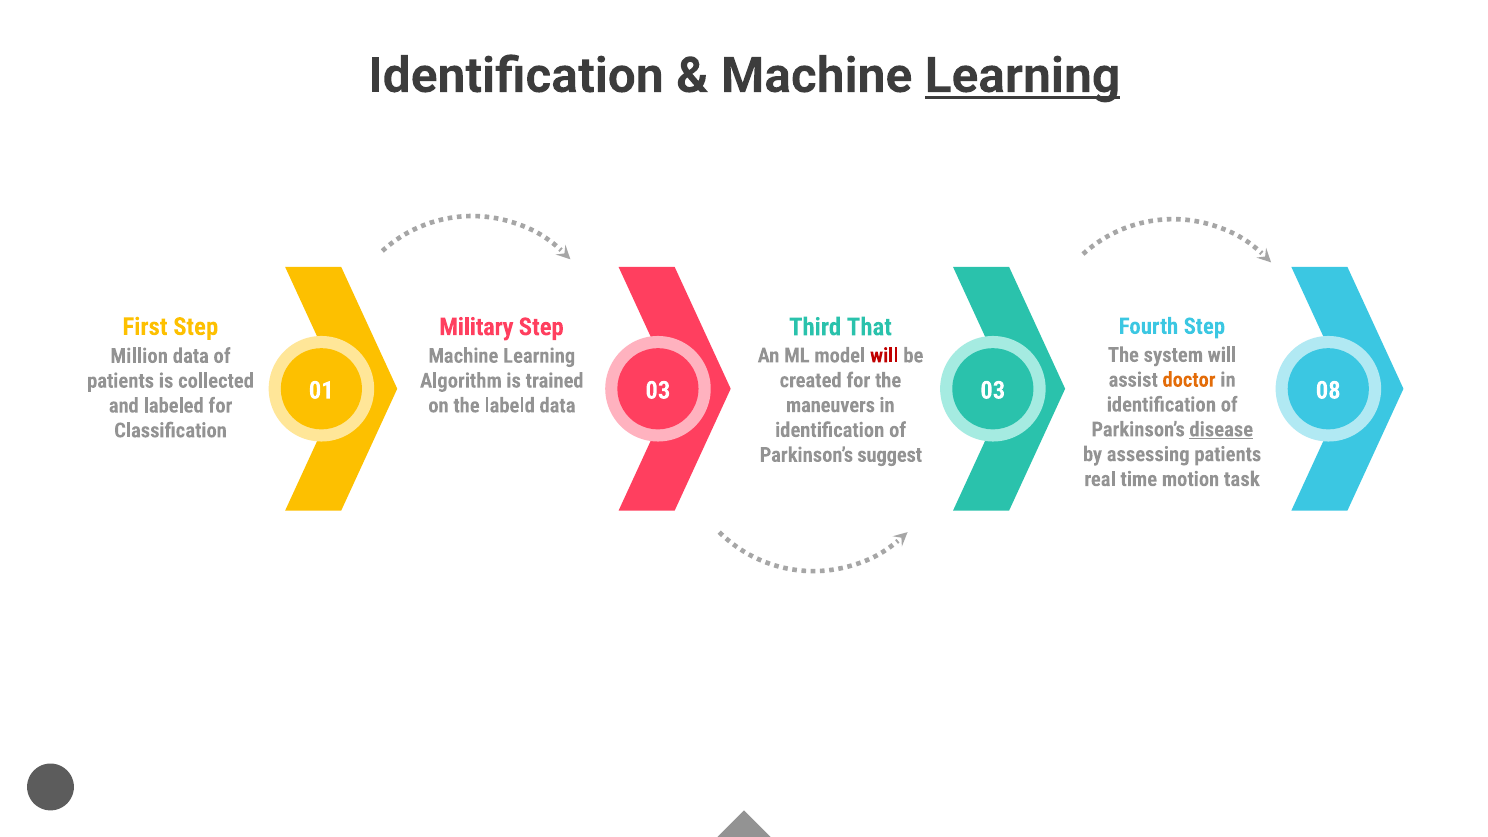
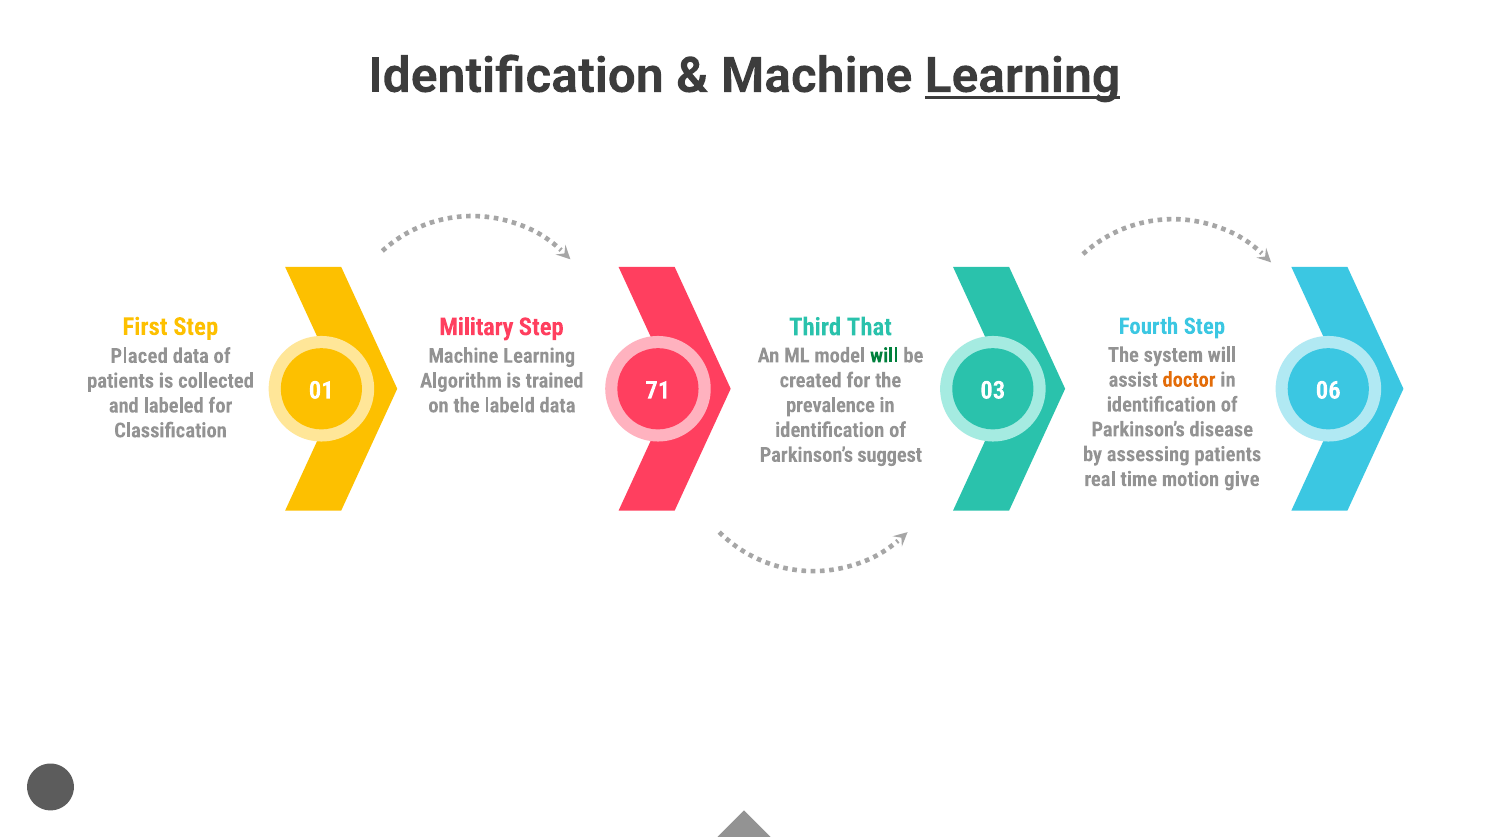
will colour: red -> green (884, 356)
Million: Million -> Placed (139, 356)
01 03: 03 -> 71 (658, 390)
08: 08 -> 06 (1328, 390)
maneuvers: maneuvers -> prevalence (831, 405)
disease underline: present -> none (1221, 430)
task: task -> give (1242, 479)
